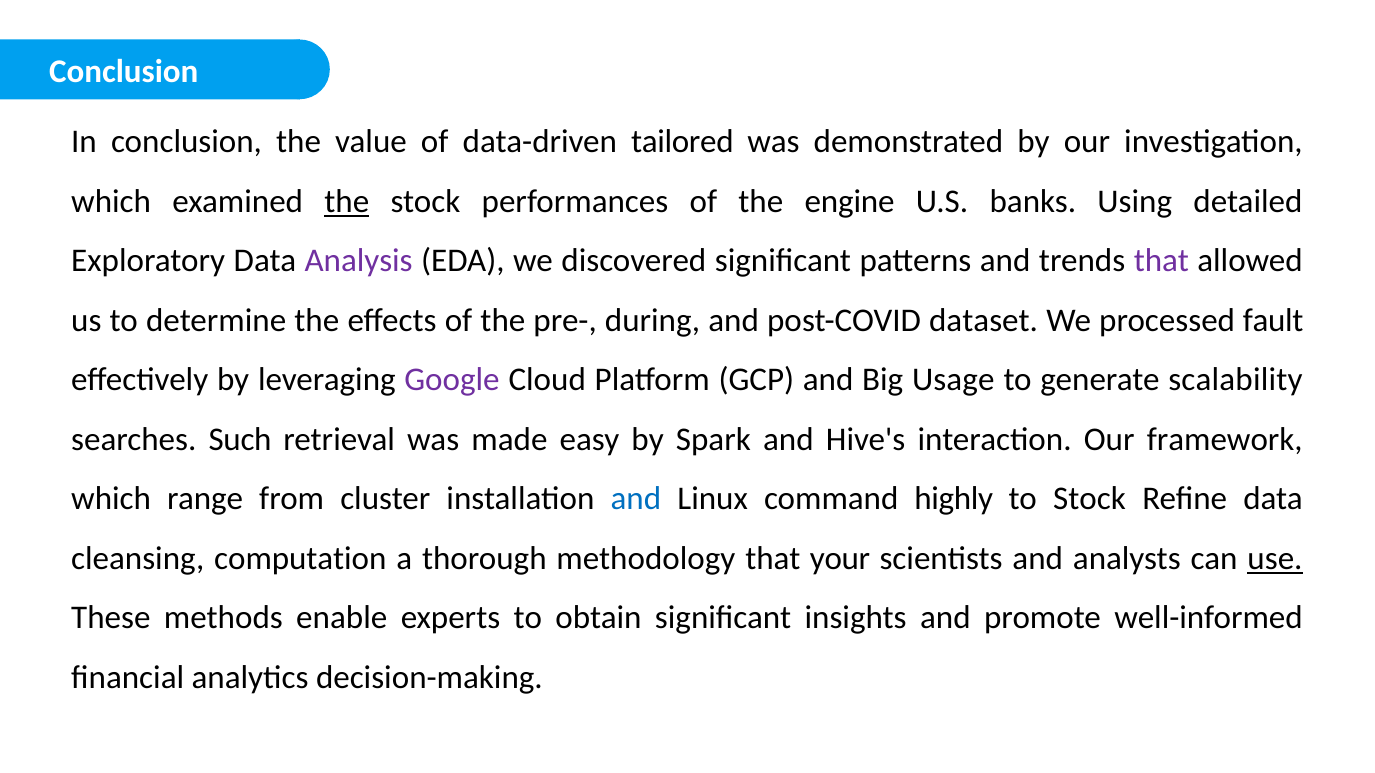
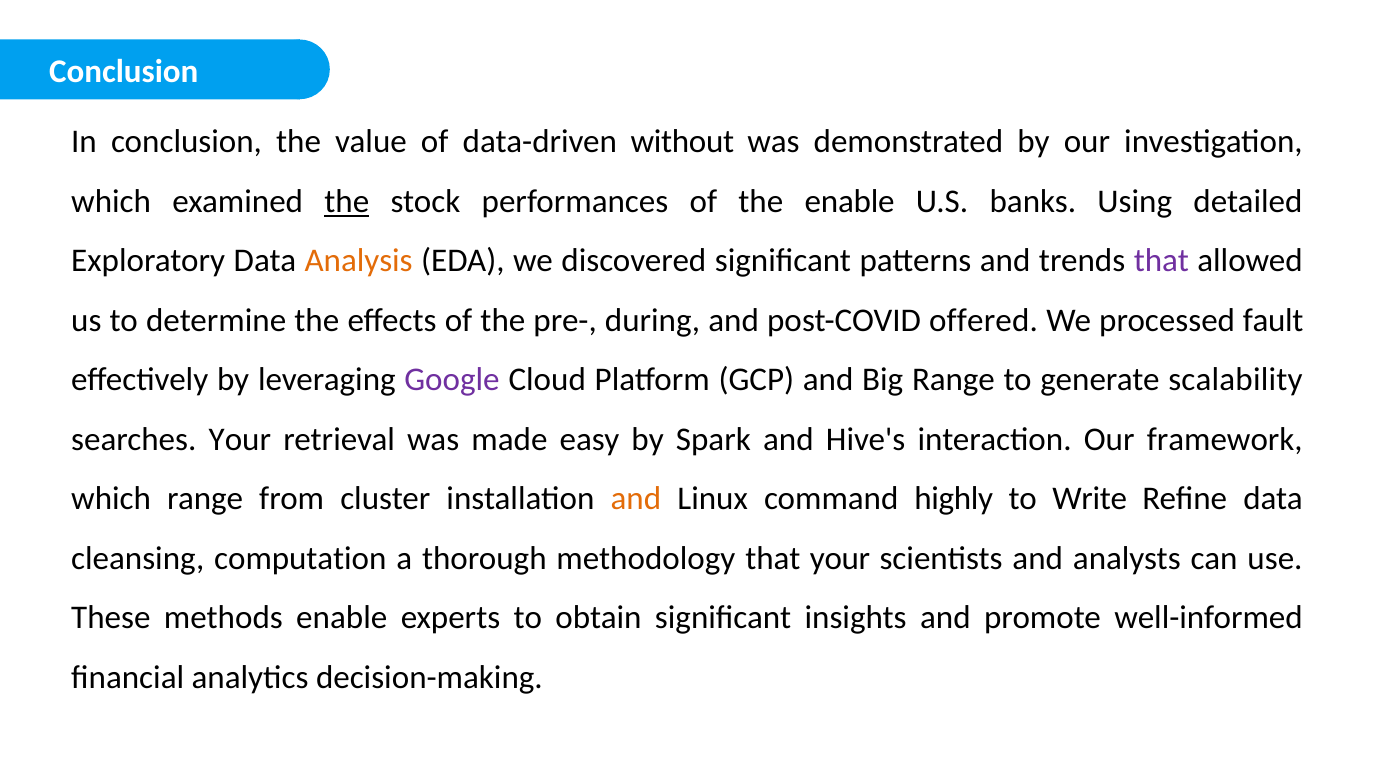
tailored: tailored -> without (682, 142)
the engine: engine -> enable (850, 202)
Analysis colour: purple -> orange (359, 261)
dataset: dataset -> offered (984, 321)
Big Usage: Usage -> Range (953, 380)
searches Such: Such -> Your (240, 440)
and colour: blue -> orange (636, 499)
to Stock: Stock -> Write (1090, 499)
use underline: present -> none (1275, 559)
